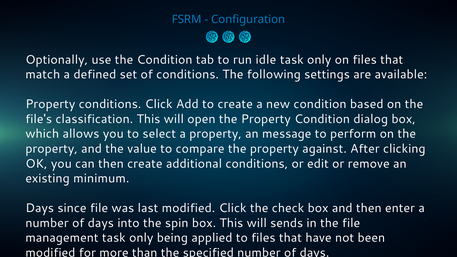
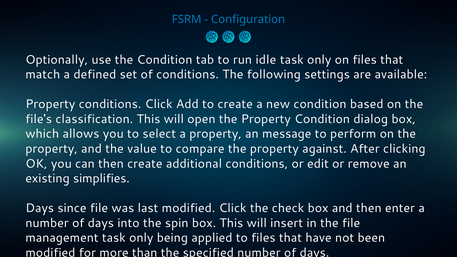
minimum: minimum -> simplifies (101, 178)
sends: sends -> insert (287, 223)
